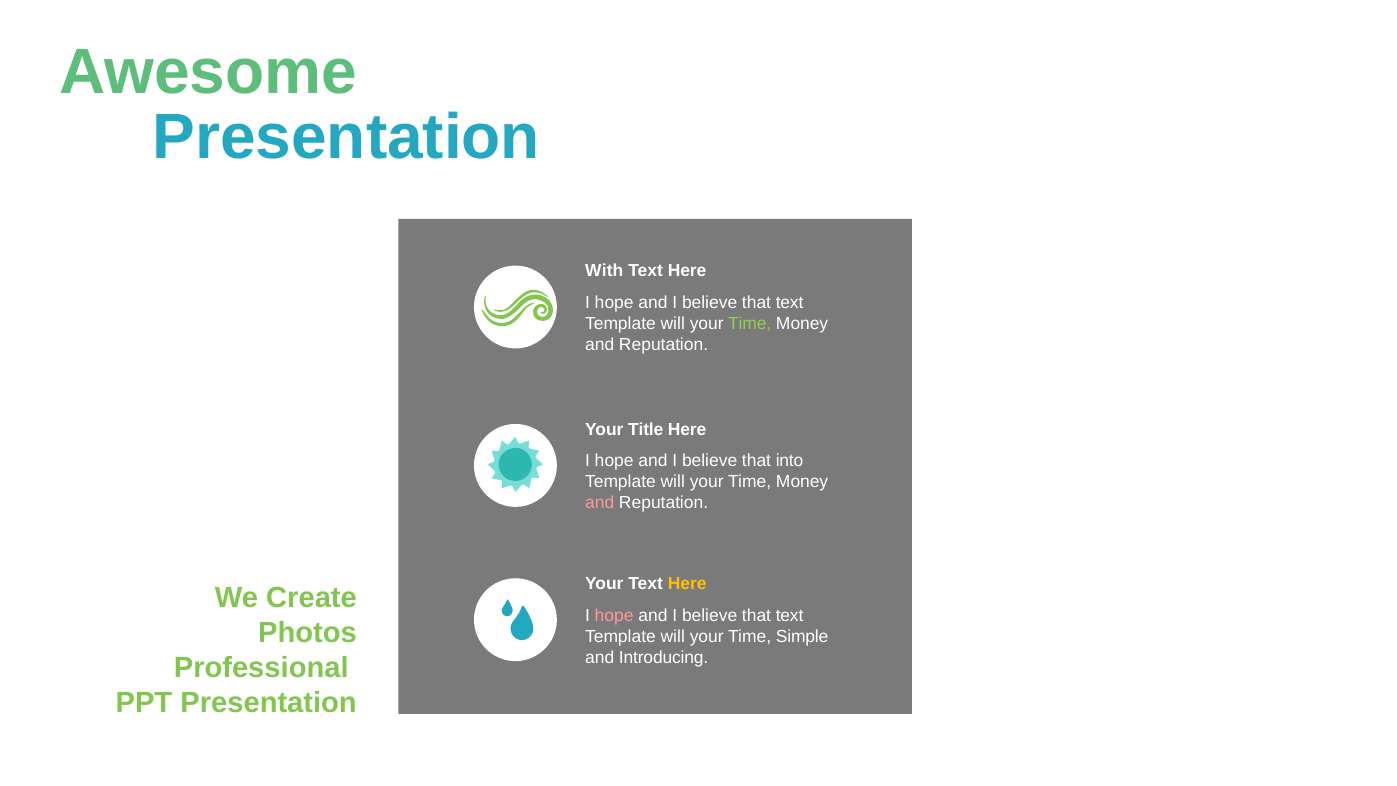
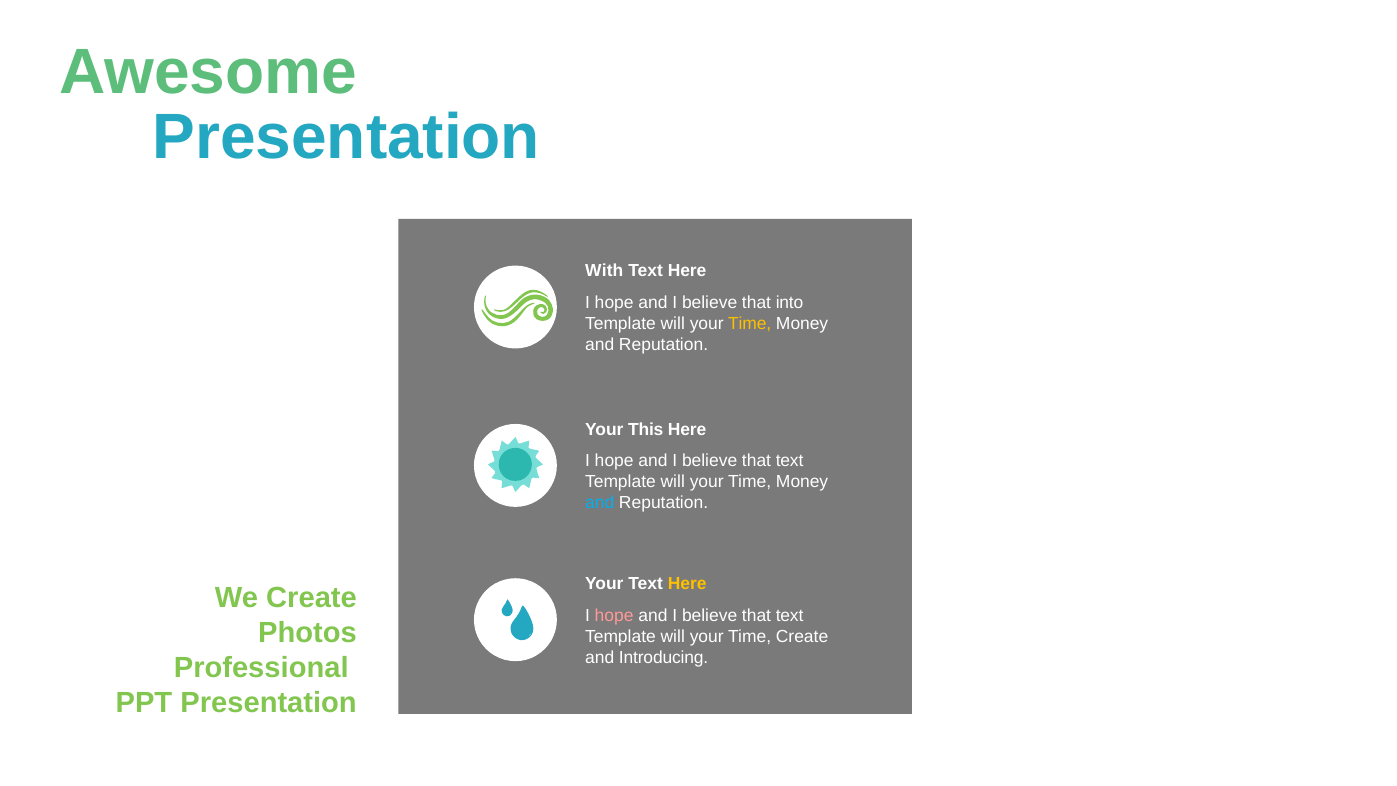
text: text -> into (790, 303)
Time colour: light green -> yellow (750, 324)
Title: Title -> This (646, 429)
into: into -> text (790, 461)
and colour: pink -> light blue (600, 503)
Time Simple: Simple -> Create (802, 636)
